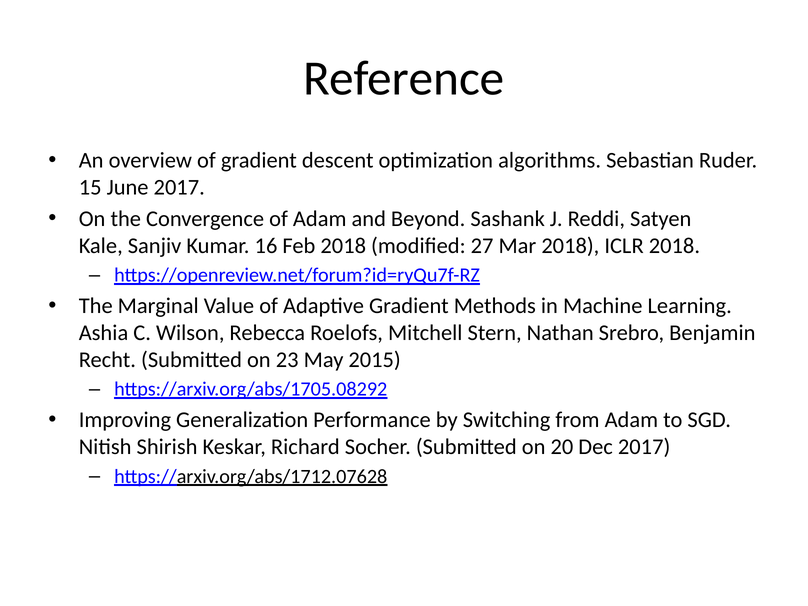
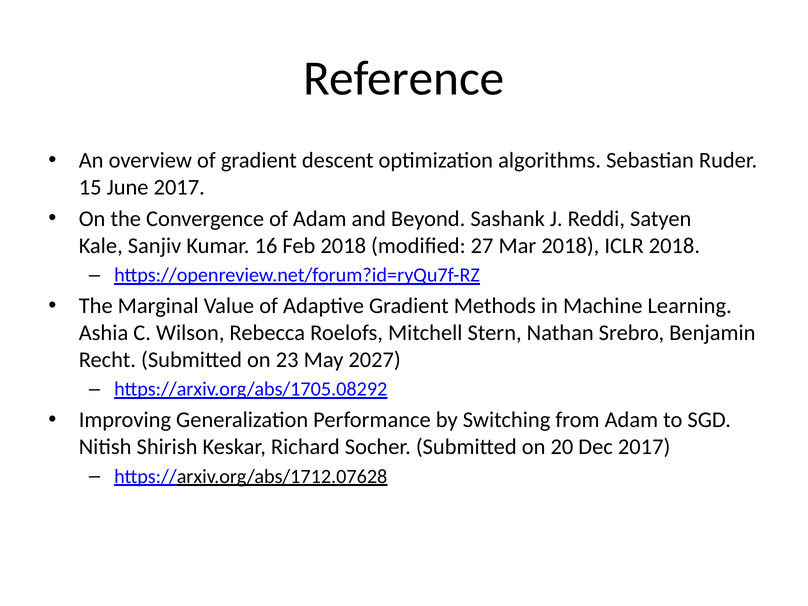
2015: 2015 -> 2027 (375, 360)
